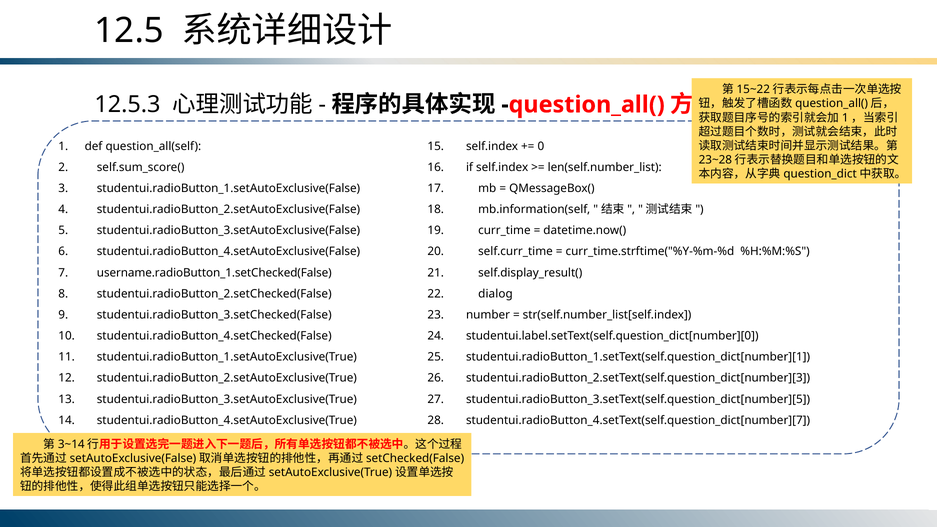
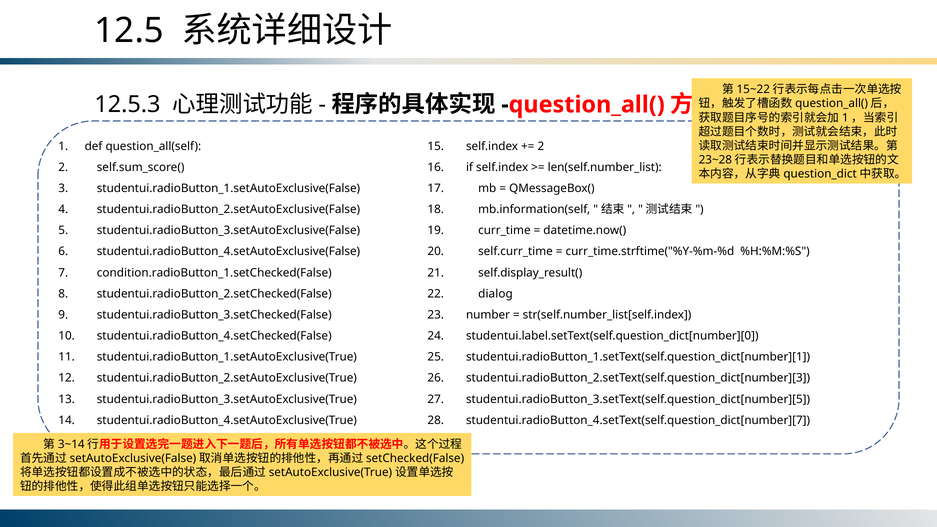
0: 0 -> 2 (541, 146)
username.radioButton_1.setChecked(False: username.radioButton_1.setChecked(False -> condition.radioButton_1.setChecked(False (214, 273)
